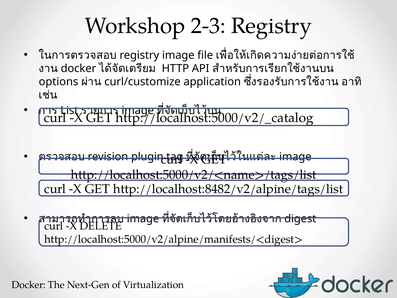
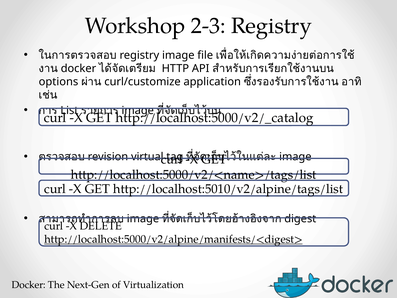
plugin: plugin -> virtual (147, 157)
http://localhost:8482/v2/alpine/tags/list: http://localhost:8482/v2/alpine/tags/list -> http://localhost:5010/v2/alpine/tags/list (228, 189)
http://localhost:5000/v2/alpine/manifests/<digest> underline: none -> present (173, 239)
